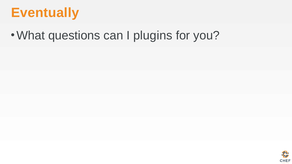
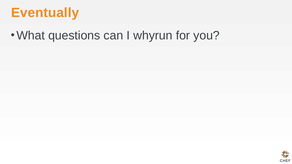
plugins: plugins -> whyrun (153, 36)
